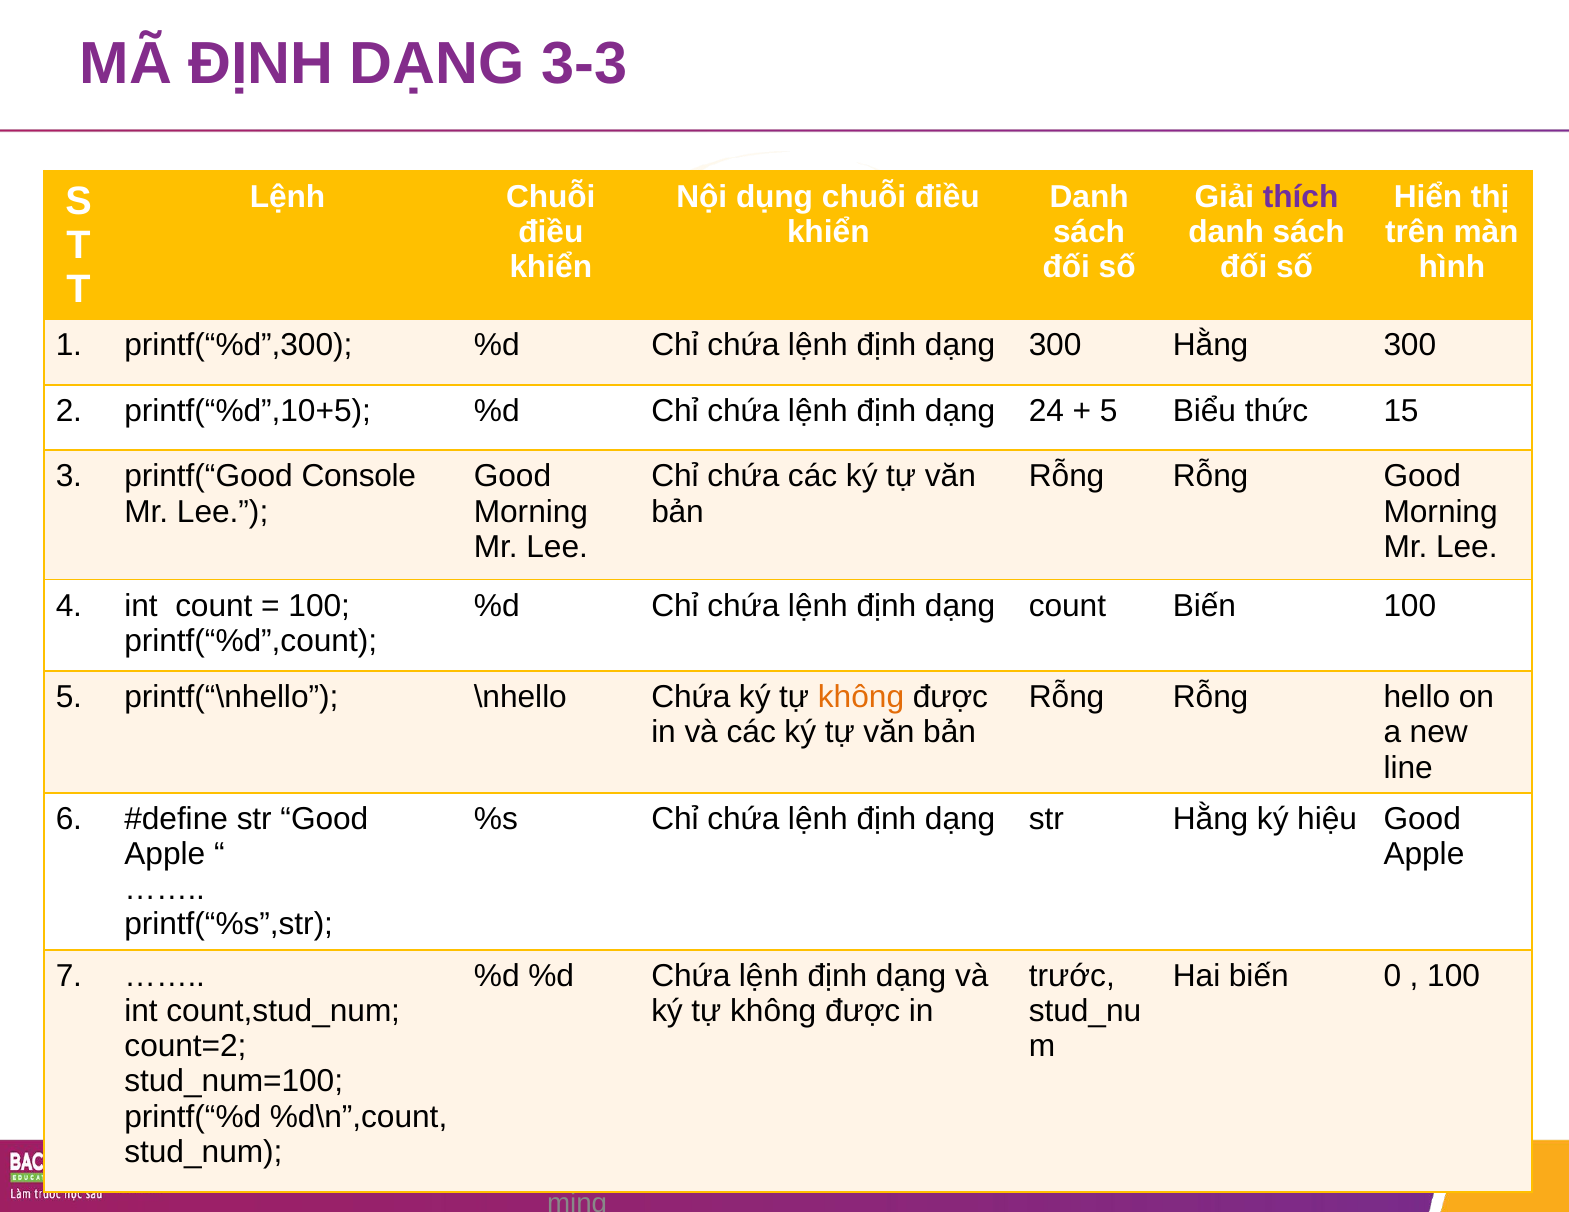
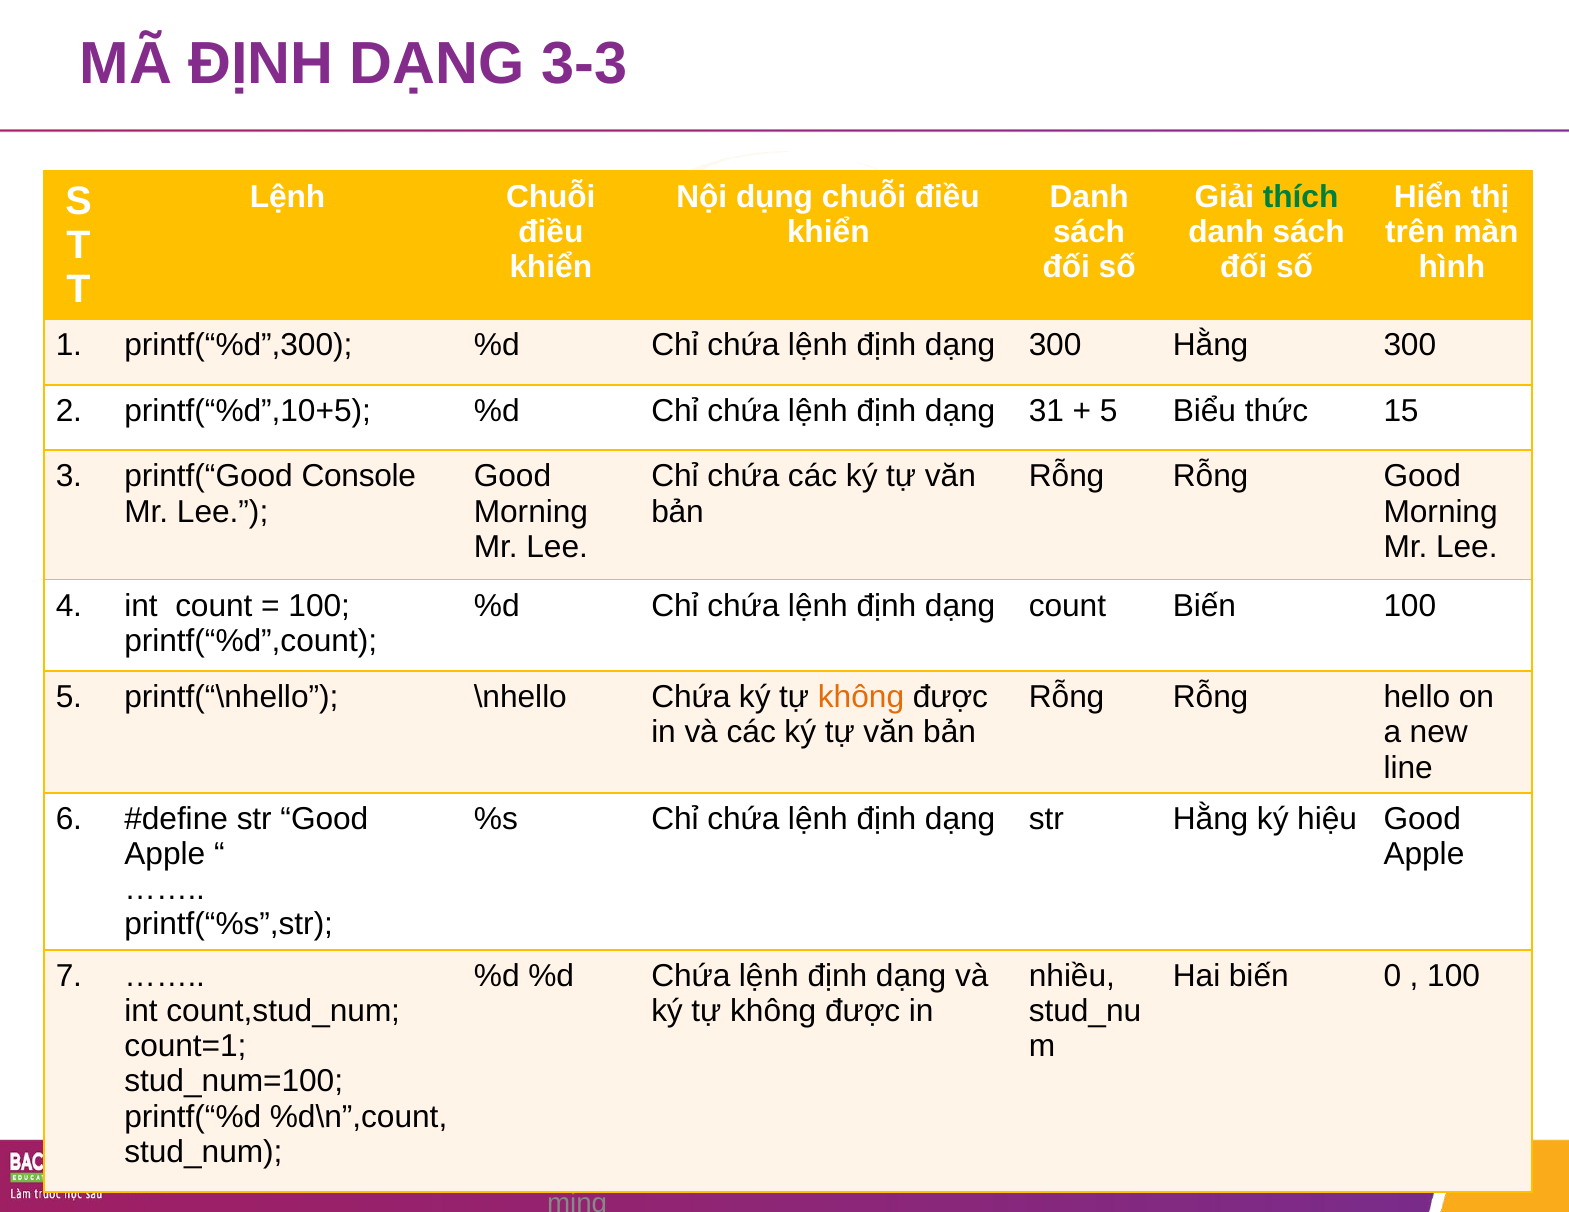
thích colour: purple -> green (1301, 197)
24: 24 -> 31 (1046, 411)
trước: trước -> nhiều (1072, 976)
count=2: count=2 -> count=1 (185, 1047)
